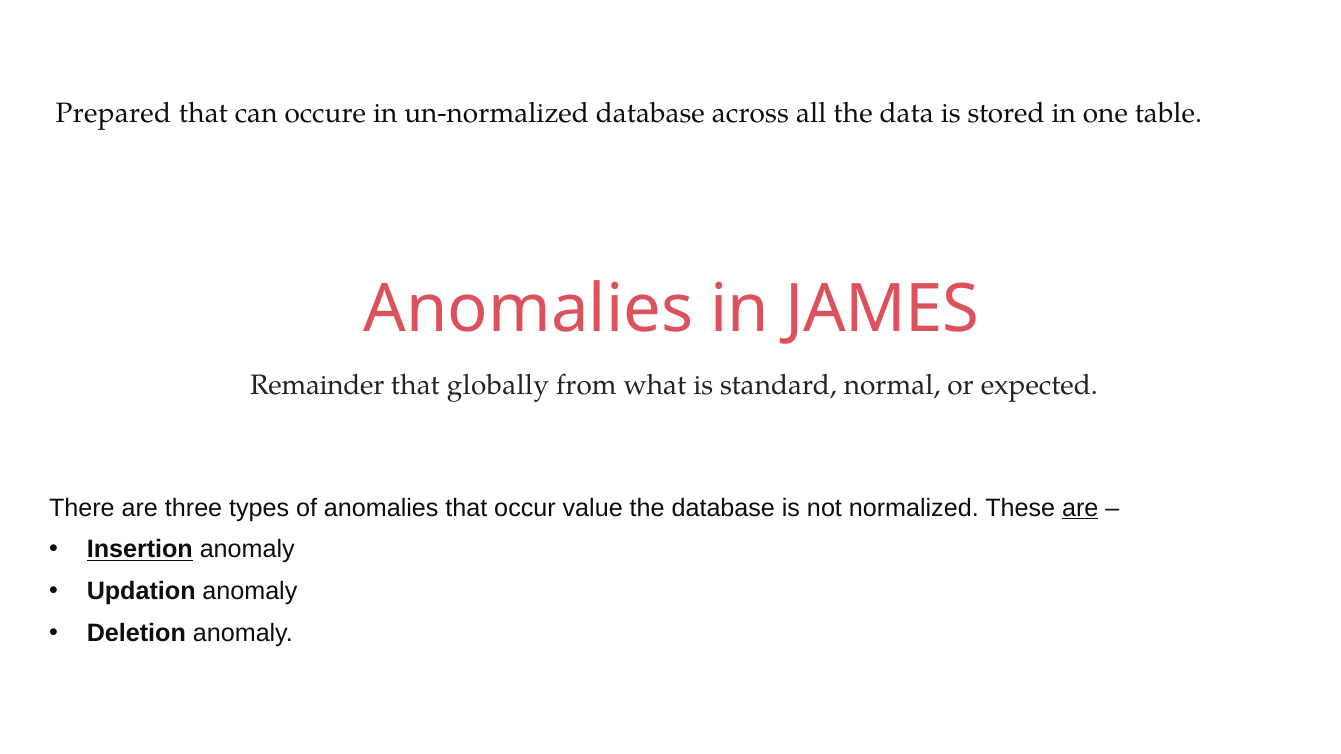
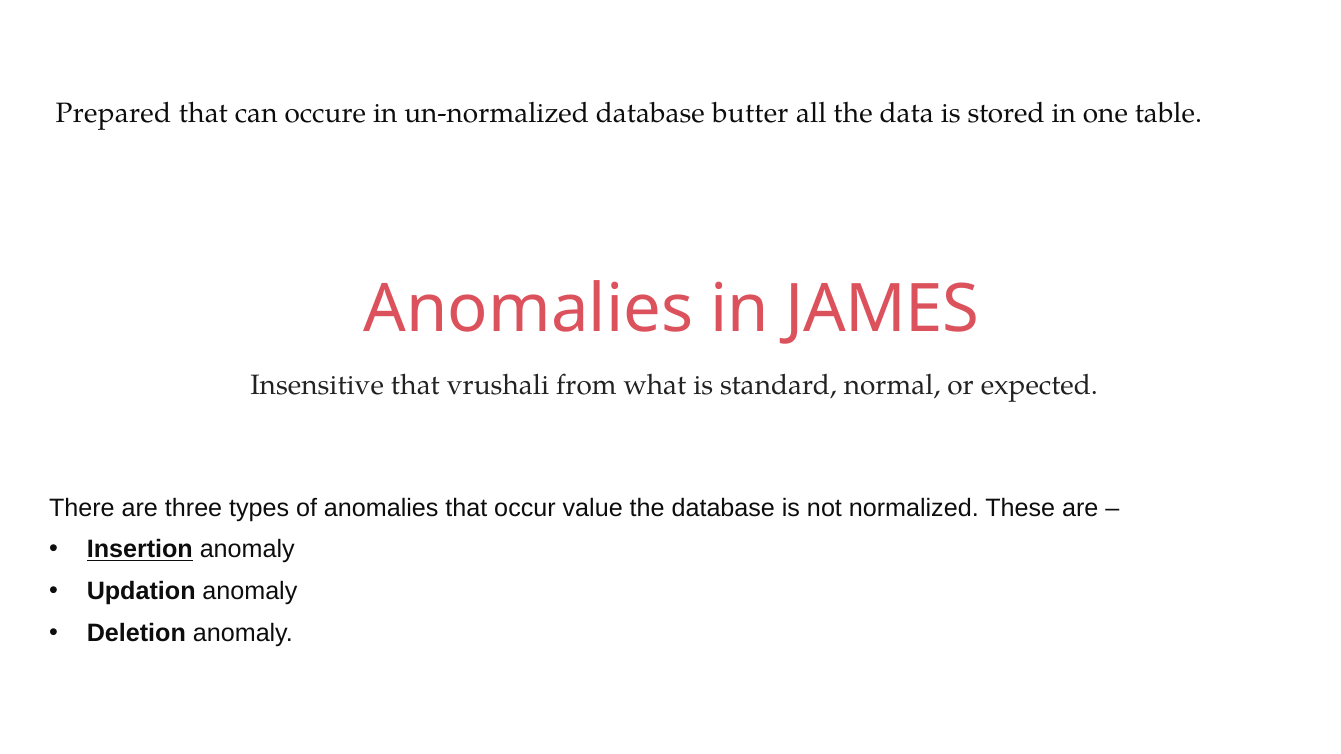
across: across -> butter (750, 114)
Remainder: Remainder -> Insensitive (317, 385)
globally: globally -> vrushali (498, 385)
are underline: present -> none (1080, 508)
